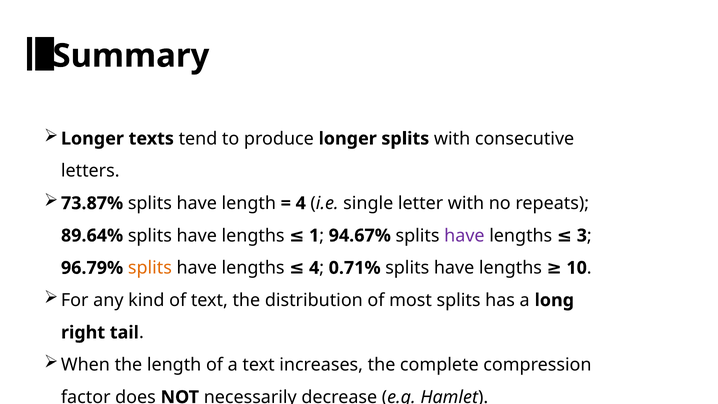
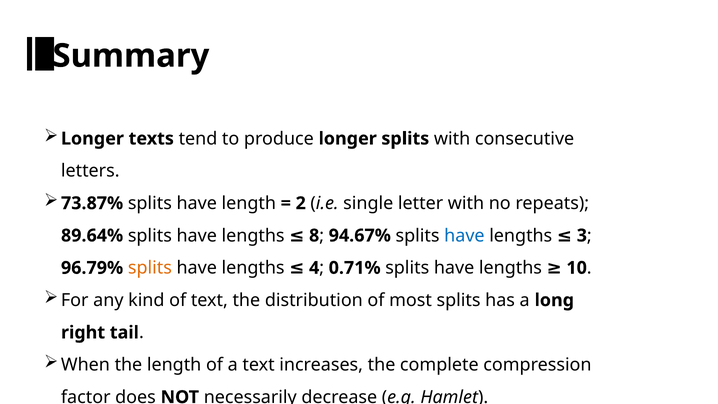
4: 4 -> 2 (301, 203)
have colour: purple -> blue (464, 236)
1: 1 -> 8 (314, 236)
